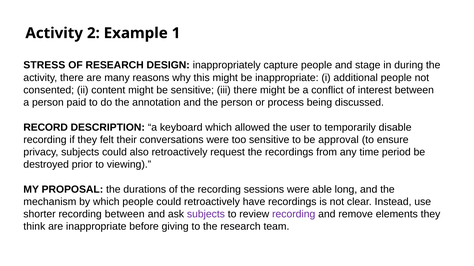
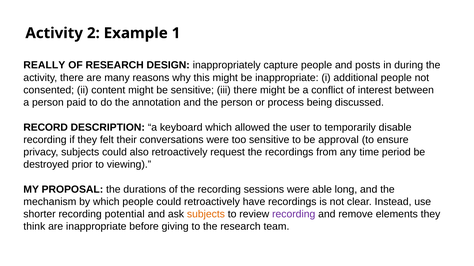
STRESS: STRESS -> REALLY (44, 65)
stage: stage -> posts (368, 65)
recording between: between -> potential (125, 215)
subjects colour: purple -> orange (206, 215)
